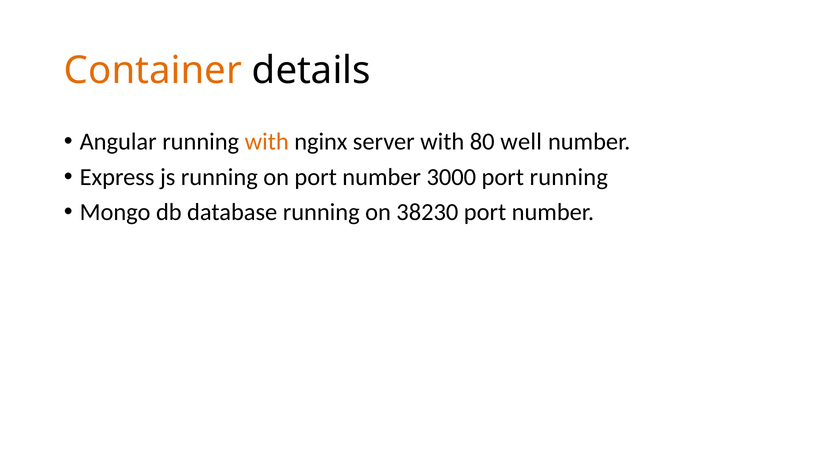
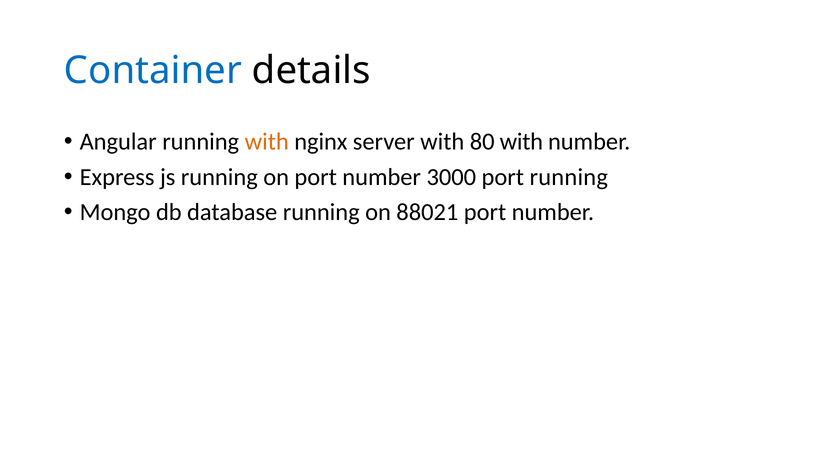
Container colour: orange -> blue (153, 70)
80 well: well -> with (521, 142)
38230: 38230 -> 88021 (427, 212)
